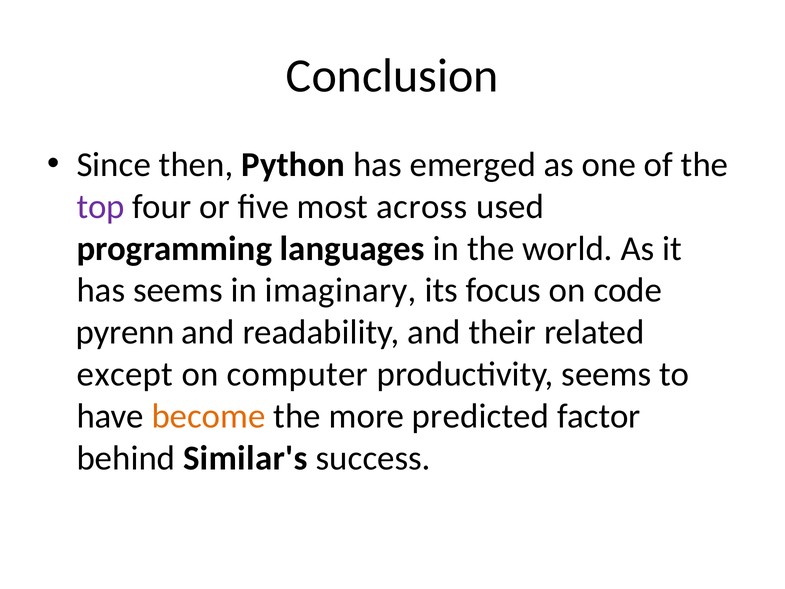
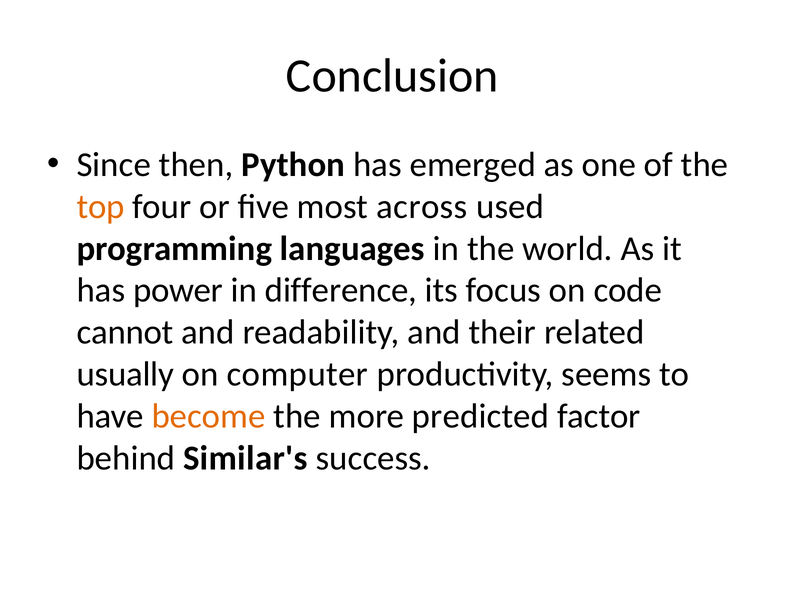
top colour: purple -> orange (101, 207)
has seems: seems -> power (178, 290)
imaginary: imaginary -> difference (341, 290)
pyrenn: pyrenn -> cannot (125, 332)
except: except -> usually (125, 374)
